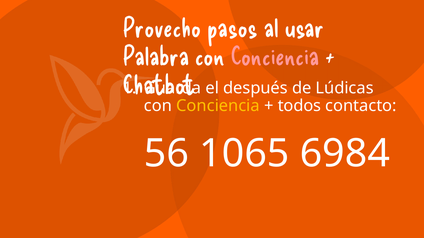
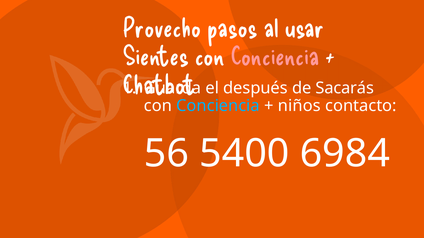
Palabra: Palabra -> Sientes (156, 57)
Lúdicas: Lúdicas -> Sacarás (345, 88)
Conciencia colour: yellow -> light blue (218, 106)
todos: todos -> niños (299, 106)
1065: 1065 -> 5400 (244, 154)
